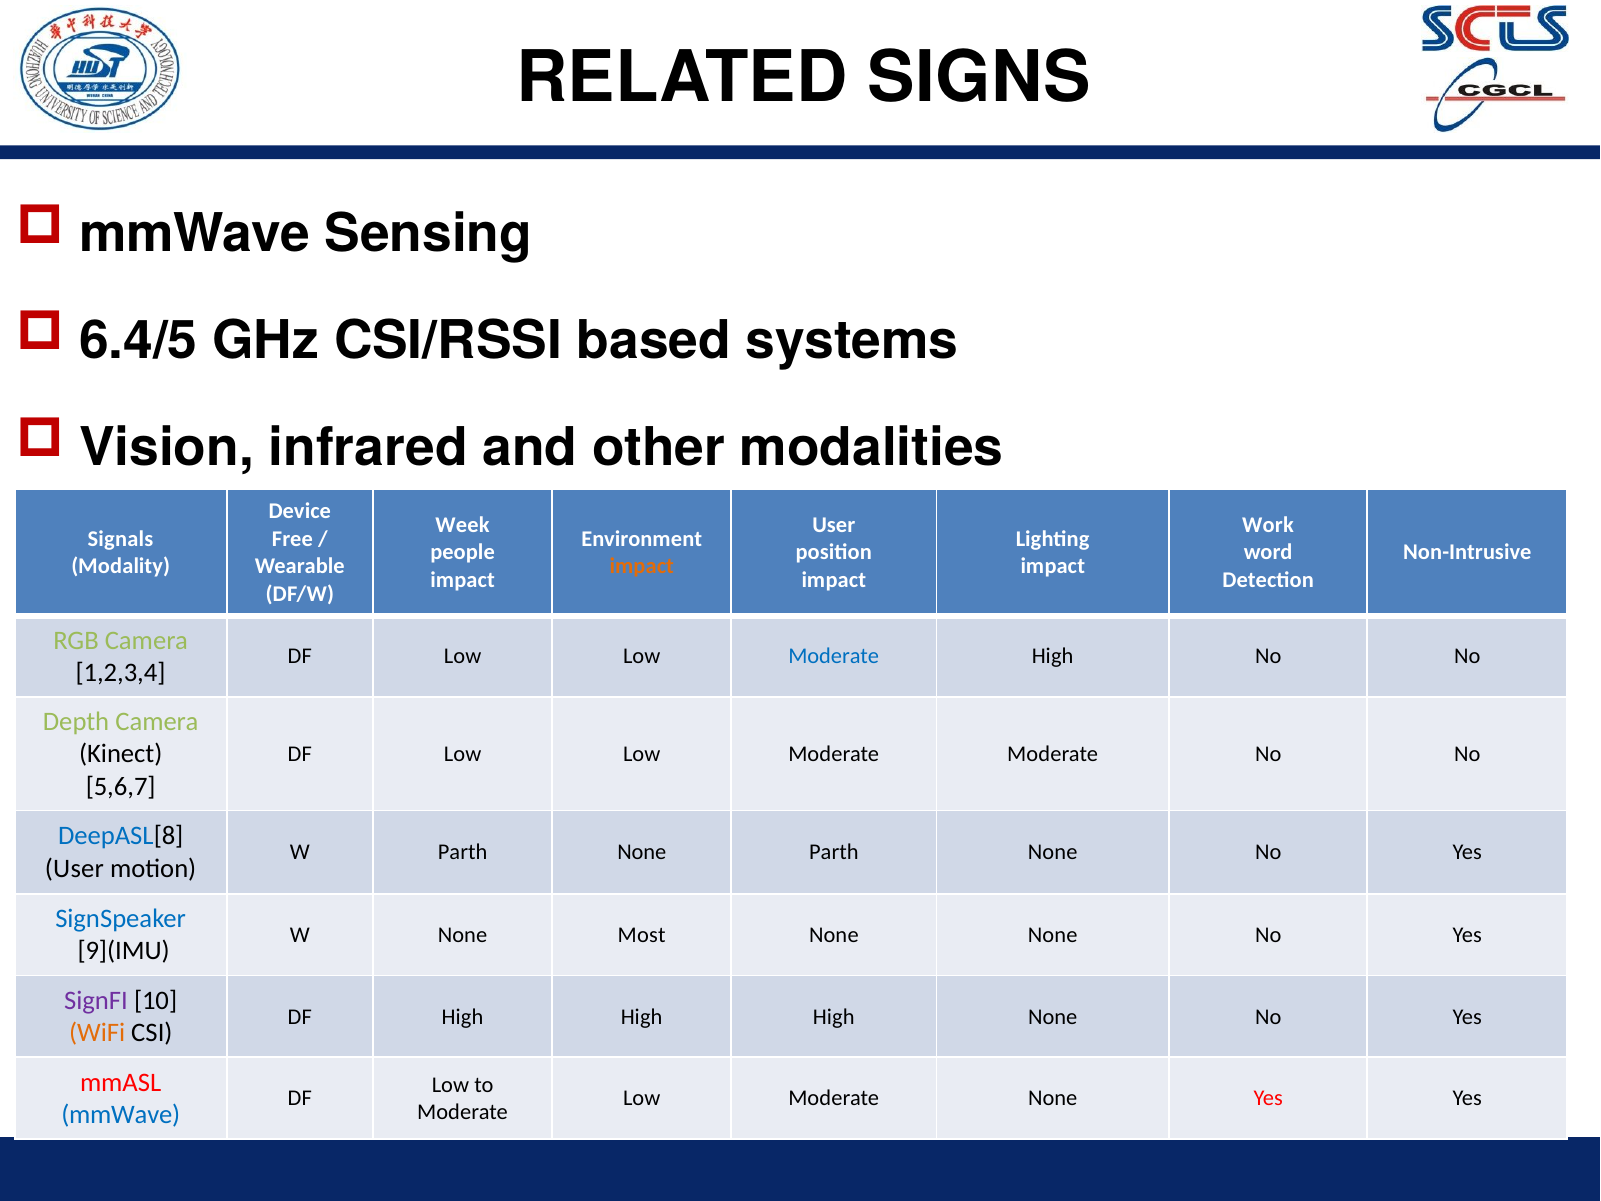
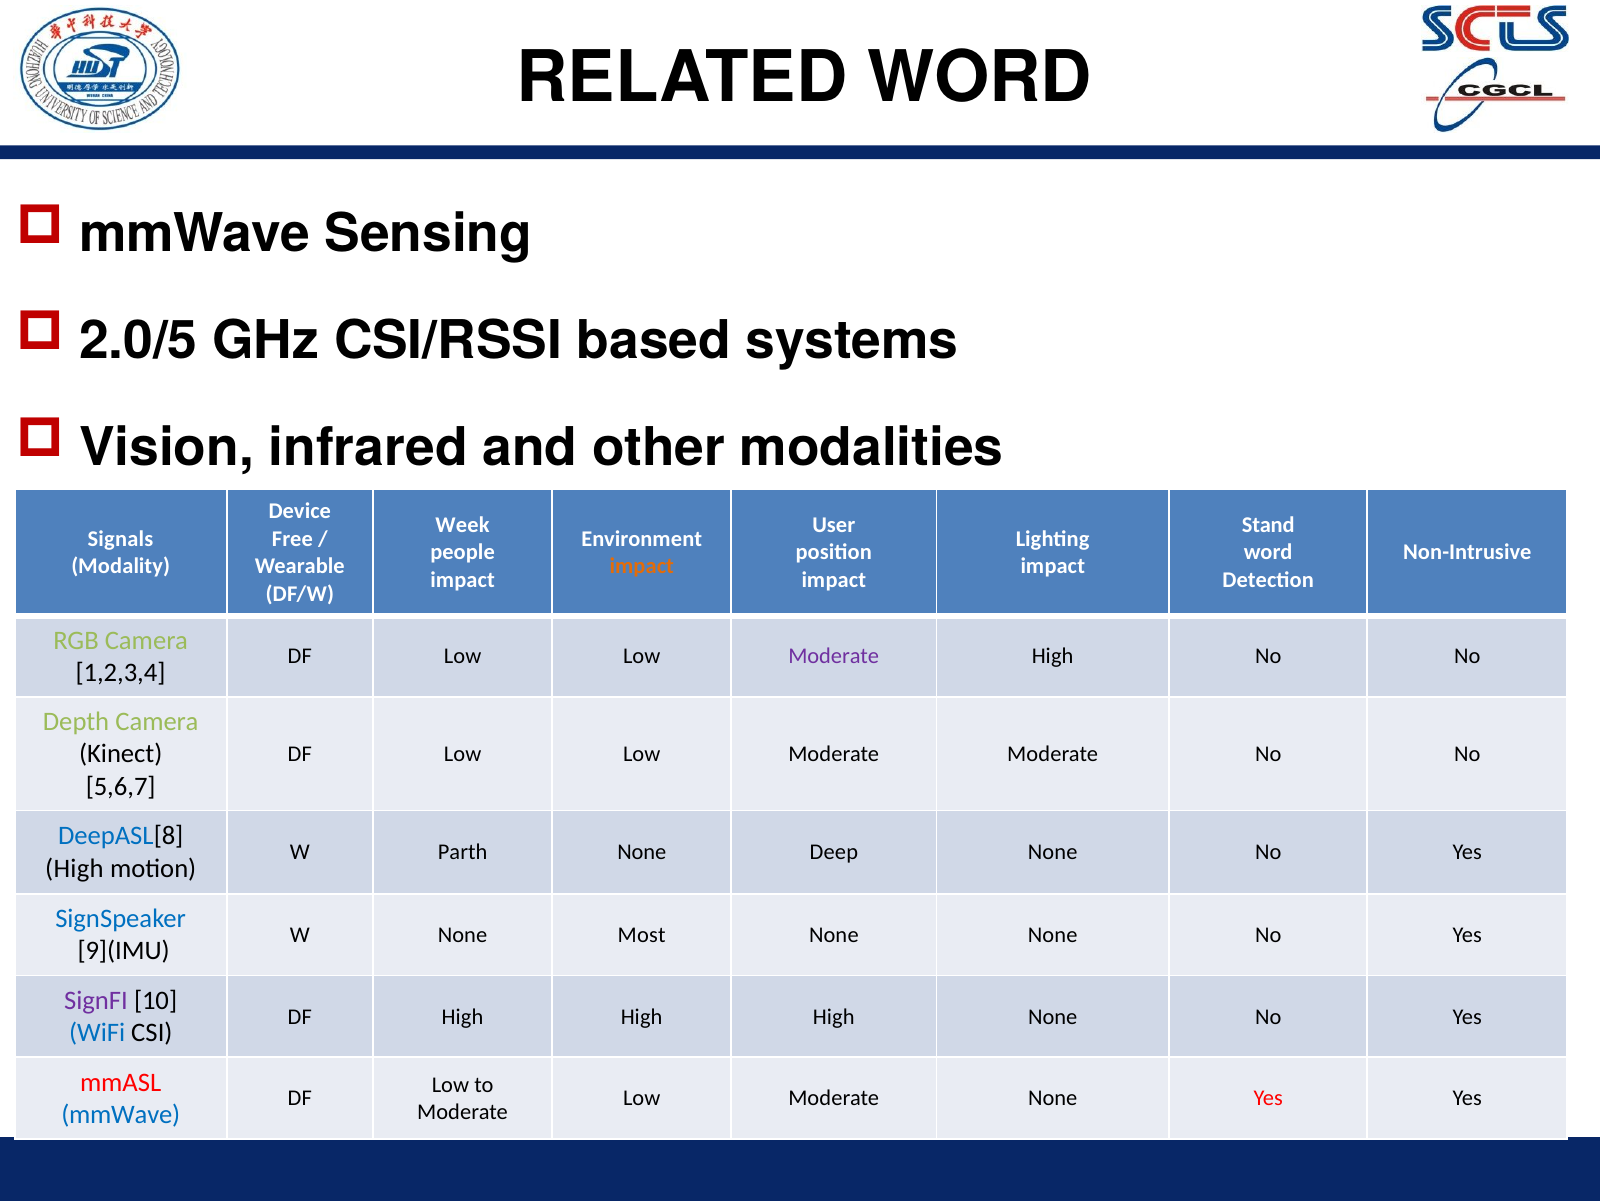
RELATED SIGNS: SIGNS -> WORD (980, 78)
6.4/5: 6.4/5 -> 2.0/5 (138, 341)
Work: Work -> Stand (1268, 525)
Moderate colour: blue -> purple (834, 656)
None Parth: Parth -> Deep (834, 852)
User: User -> High (74, 868)
WiFi colour: orange -> blue (97, 1033)
